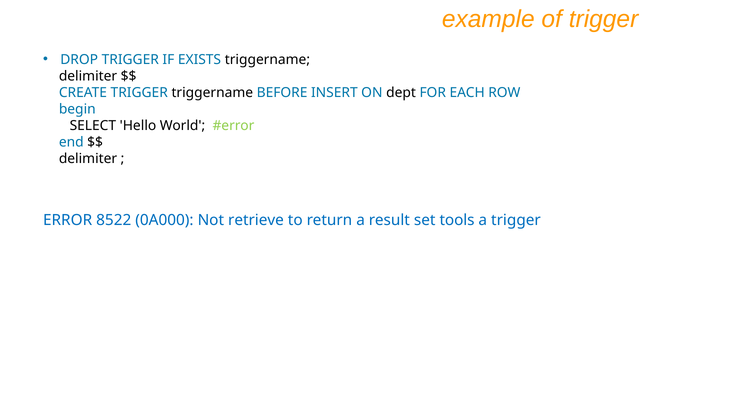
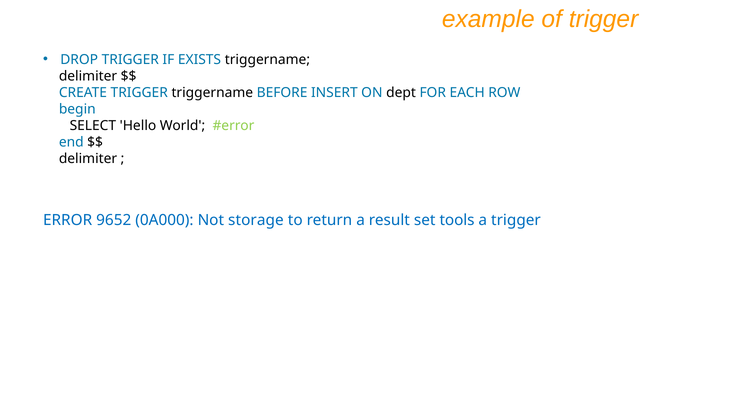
8522: 8522 -> 9652 (114, 220)
retrieve: retrieve -> storage (256, 220)
